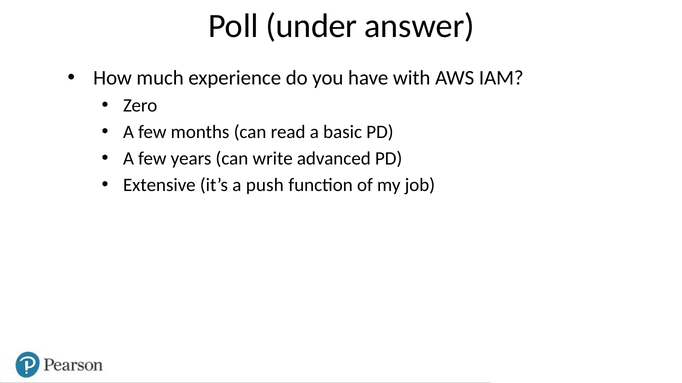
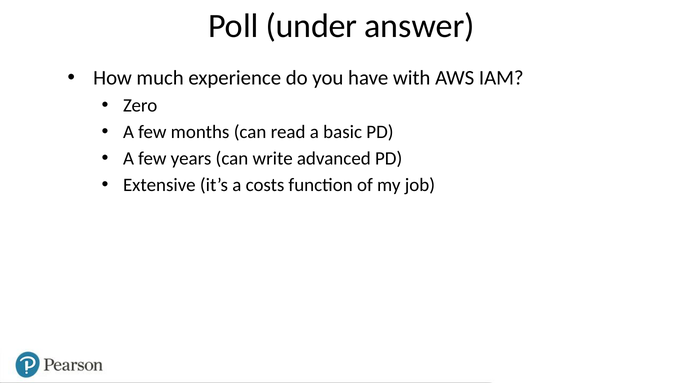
push: push -> costs (265, 185)
